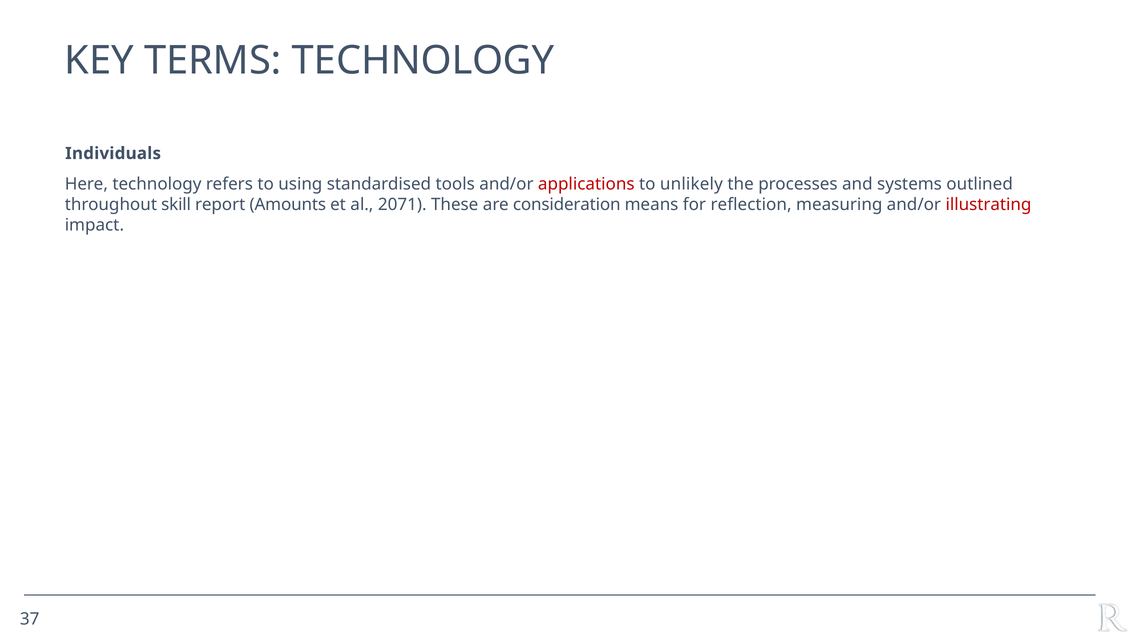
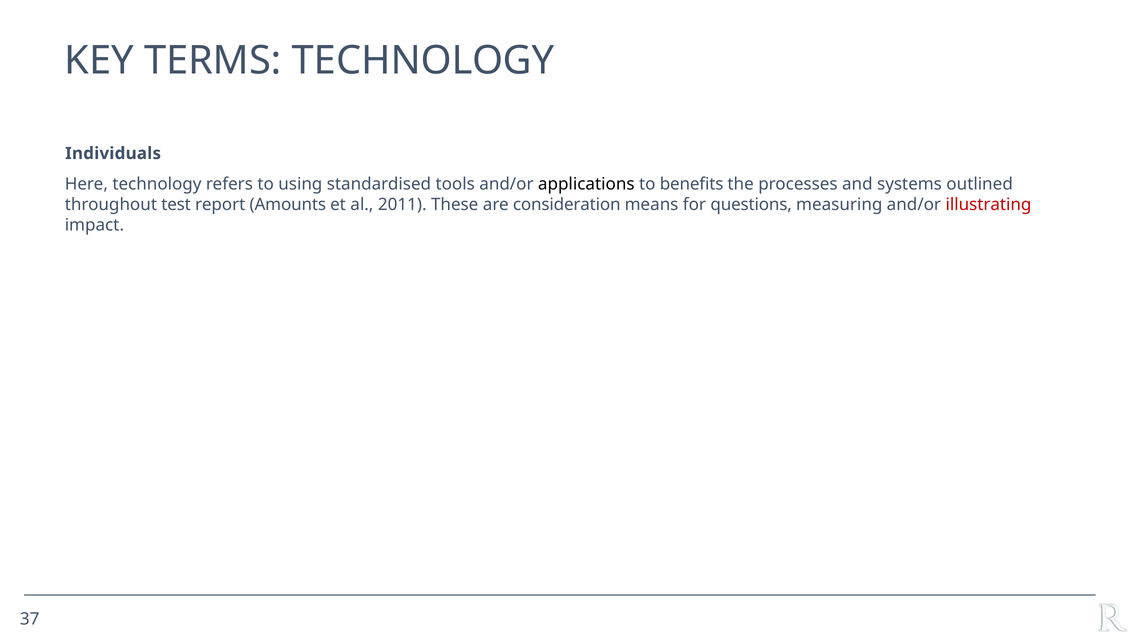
applications colour: red -> black (586, 184)
unlikely: unlikely -> benefits (692, 184)
skill: skill -> test (176, 205)
2071: 2071 -> 2011 (402, 205)
reflection: reflection -> questions (751, 205)
